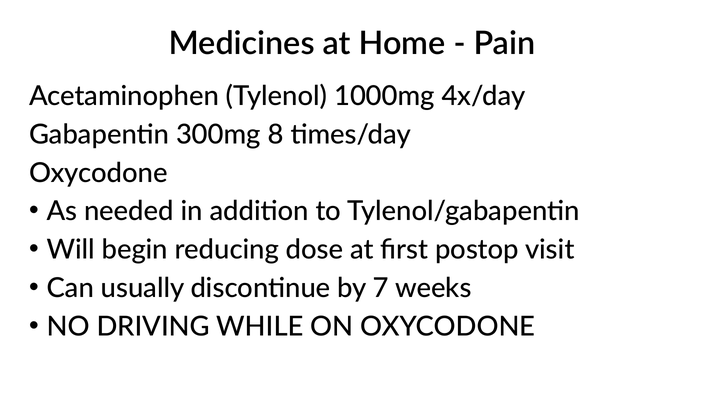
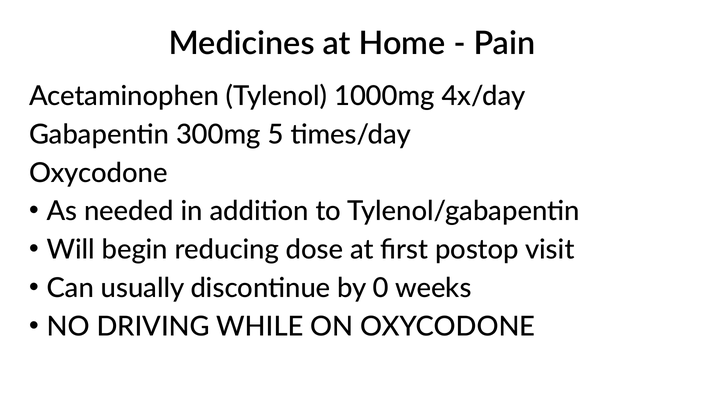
8: 8 -> 5 (276, 135)
7: 7 -> 0 (381, 288)
